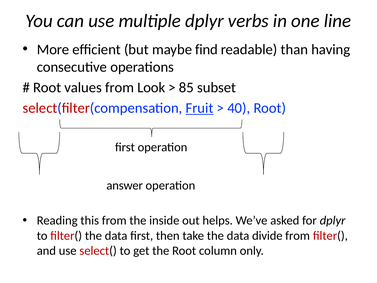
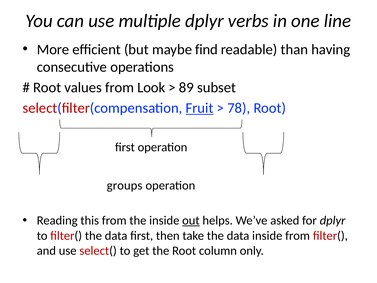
85: 85 -> 89 (186, 87)
40: 40 -> 78 (239, 108)
answer: answer -> groups (125, 185)
out underline: none -> present (191, 220)
data divide: divide -> inside (267, 235)
